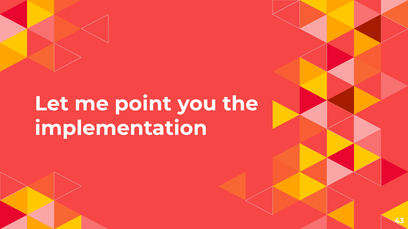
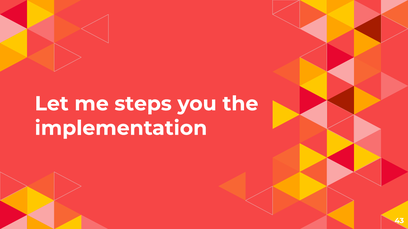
point: point -> steps (143, 104)
